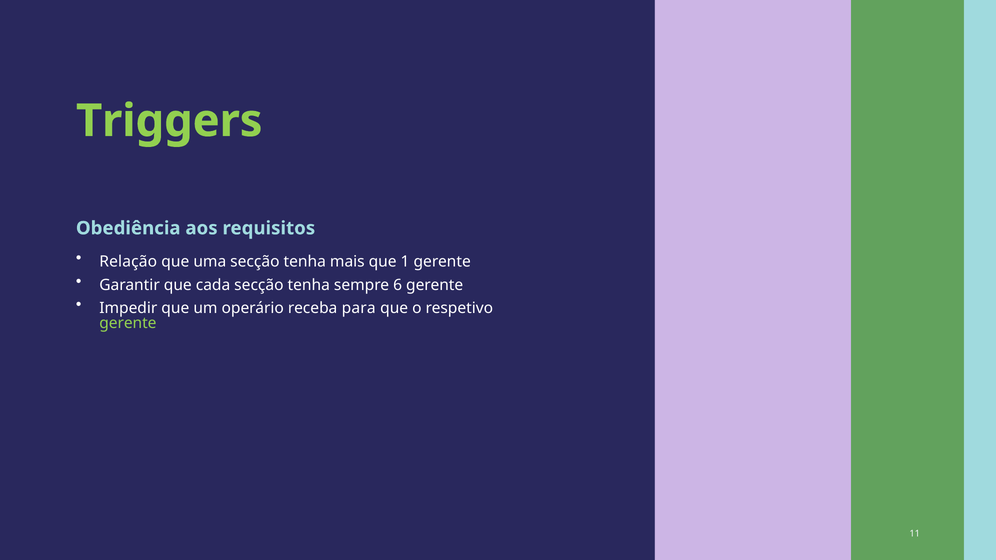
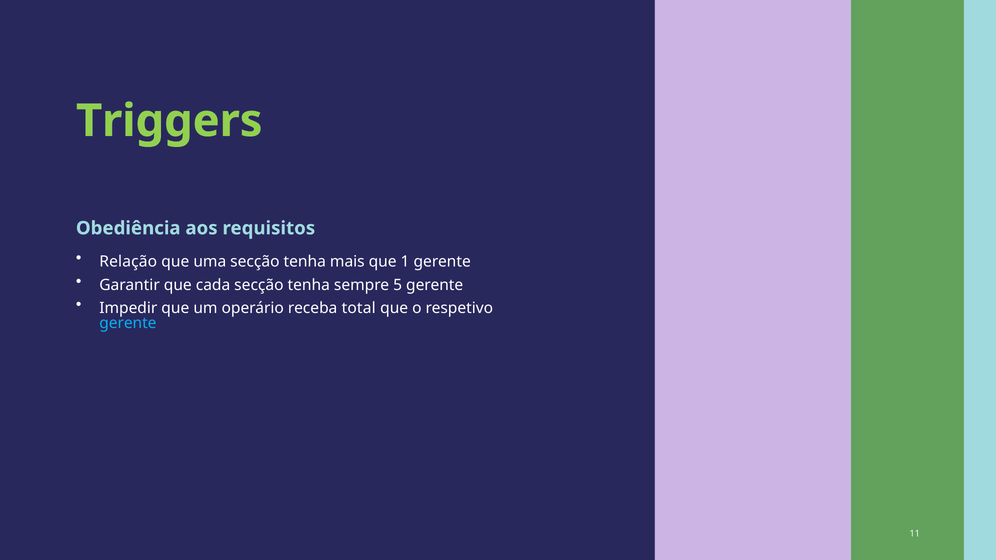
6: 6 -> 5 (398, 285)
para: para -> total (359, 308)
gerente colour: light green -> light blue (128, 323)
